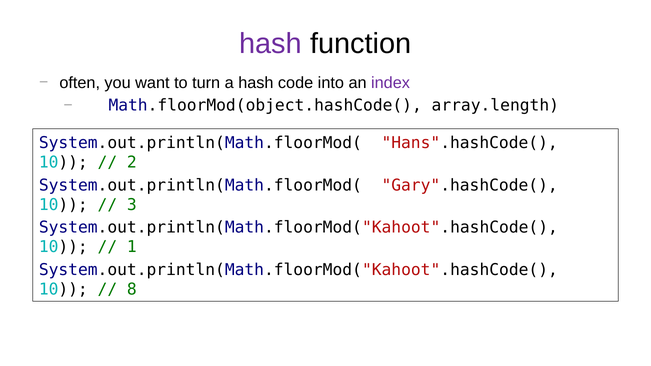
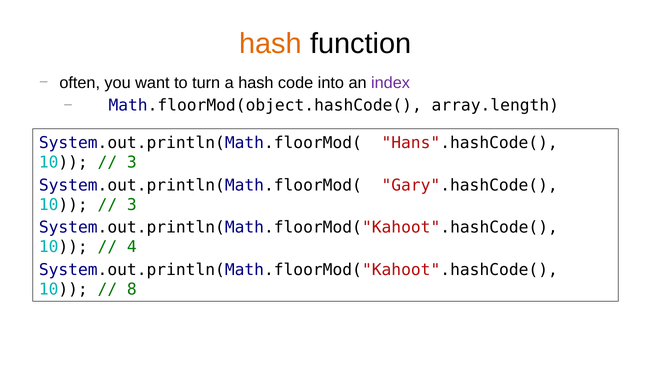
hash colour: purple -> orange (271, 44)
2: 2 -> 3 (132, 162)
1: 1 -> 4 (132, 247)
